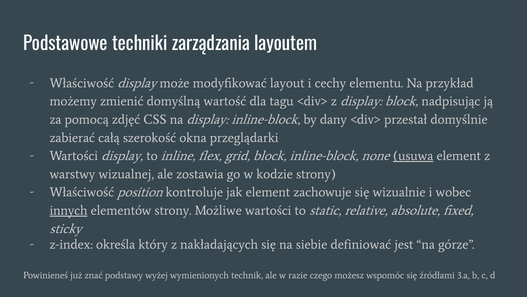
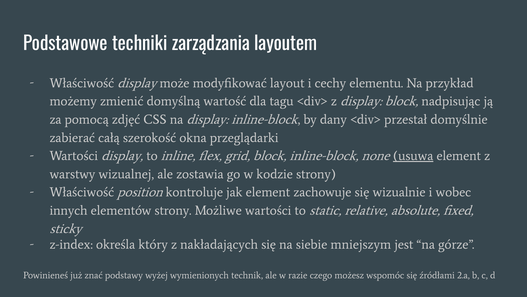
innych underline: present -> none (69, 210)
definiować: definiować -> mniejszym (361, 244)
3.a: 3.a -> 2.a (463, 275)
